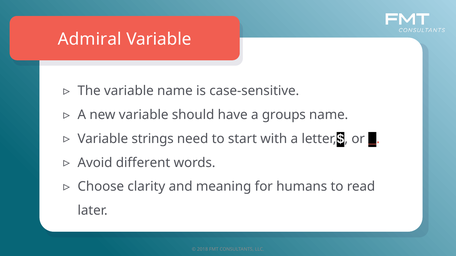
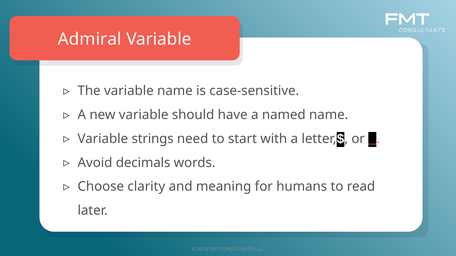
groups: groups -> named (284, 115)
different: different -> decimals (143, 163)
